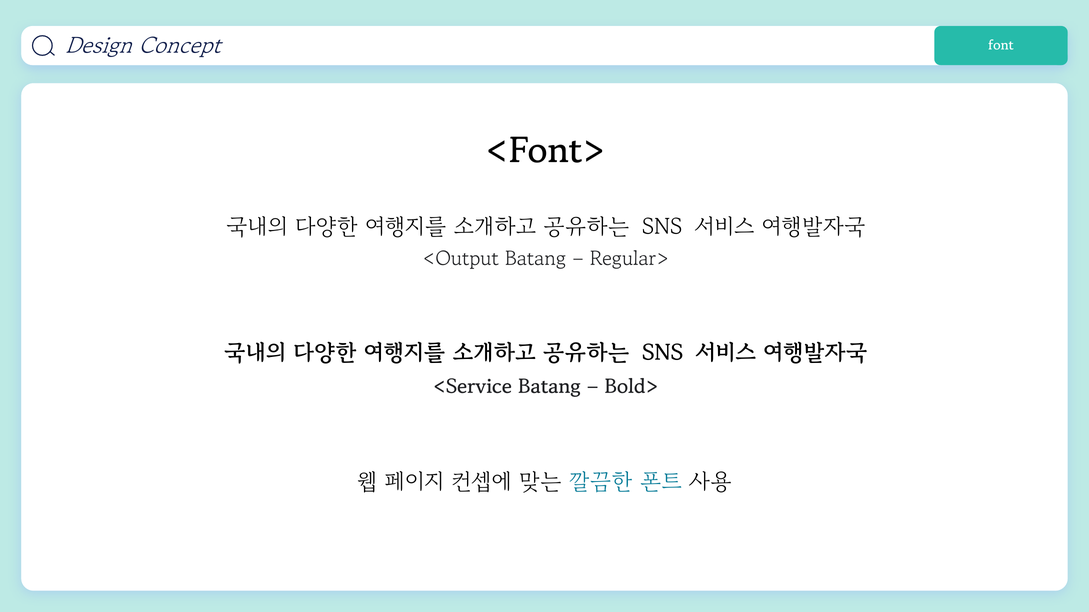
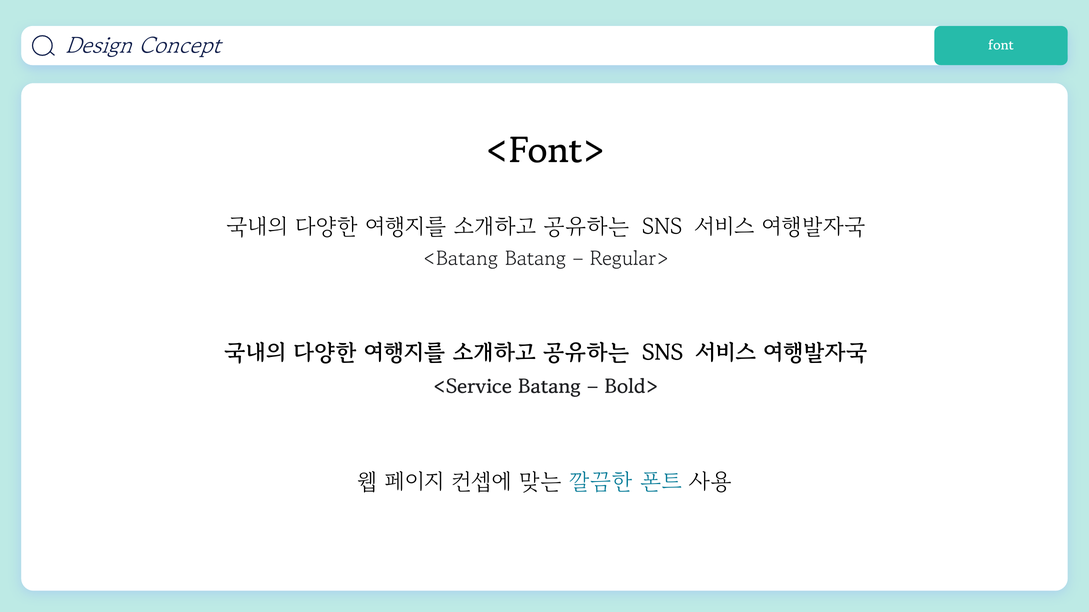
<Output: <Output -> <Batang (460, 260)
